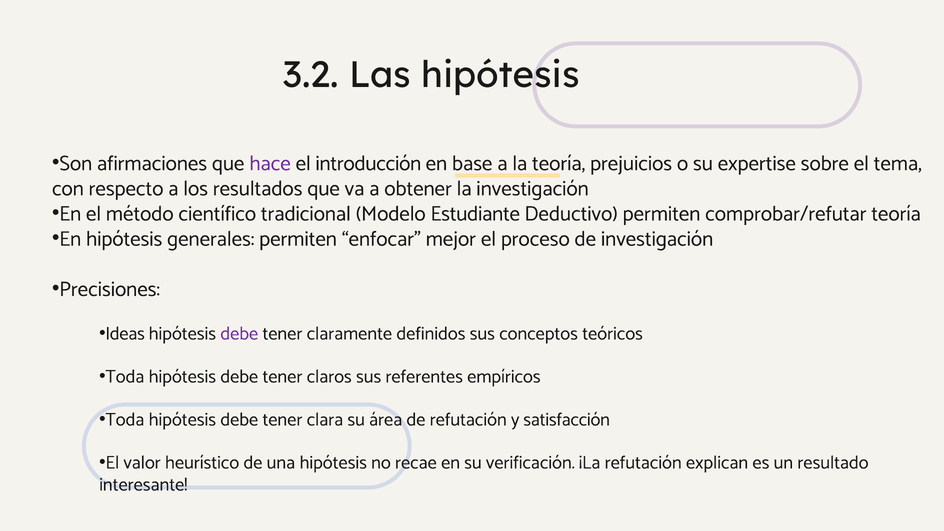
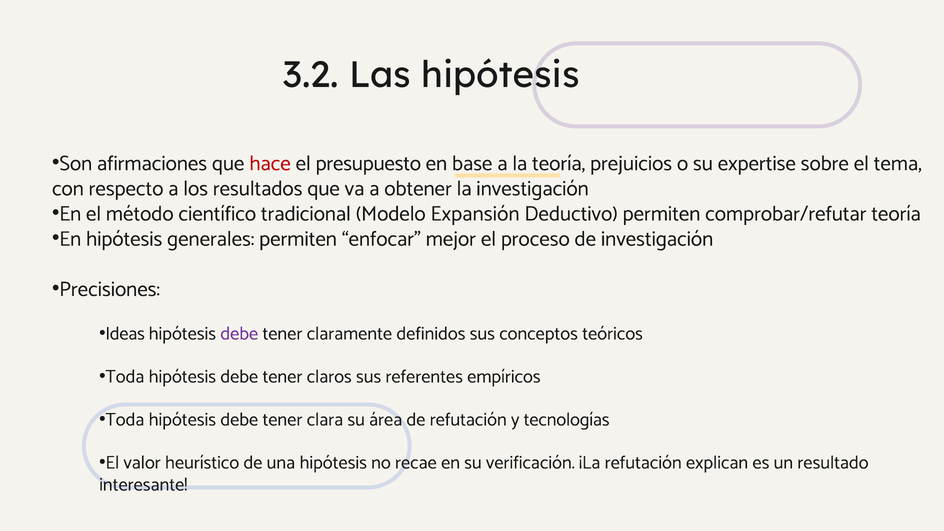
hace colour: purple -> red (270, 163)
introducción: introducción -> presupuesto (368, 163)
Estudiante: Estudiante -> Expansión (475, 214)
satisfacción: satisfacción -> tecnologías (567, 419)
